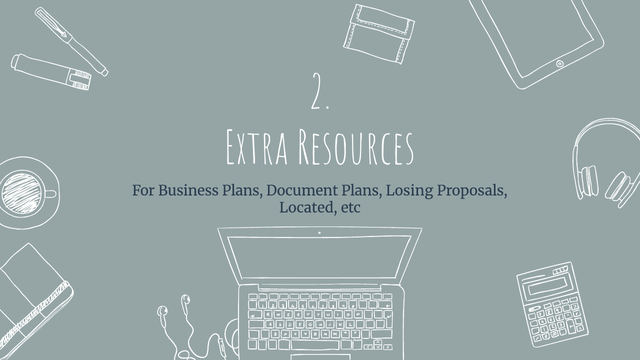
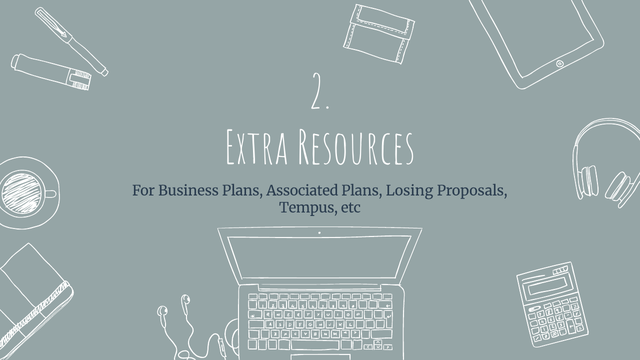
Document: Document -> Associated (302, 191)
Located: Located -> Tempus (308, 208)
